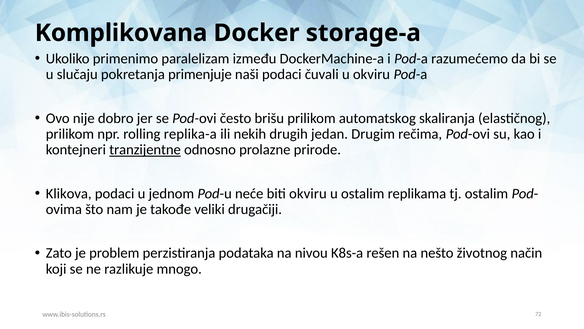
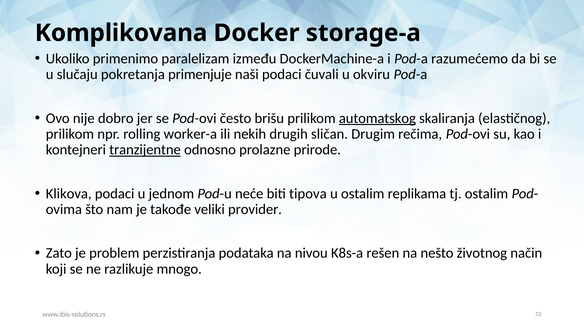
automatskog underline: none -> present (377, 118)
replika-a: replika-a -> worker-a (190, 134)
jedan: jedan -> sličan (330, 134)
biti okviru: okviru -> tipova (308, 193)
drugačiji: drugačiji -> provider (255, 209)
